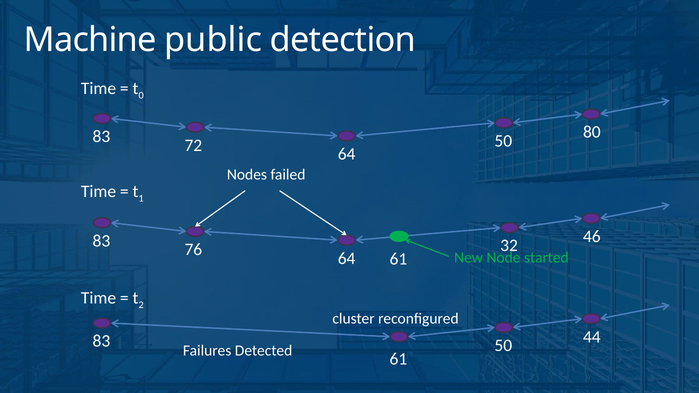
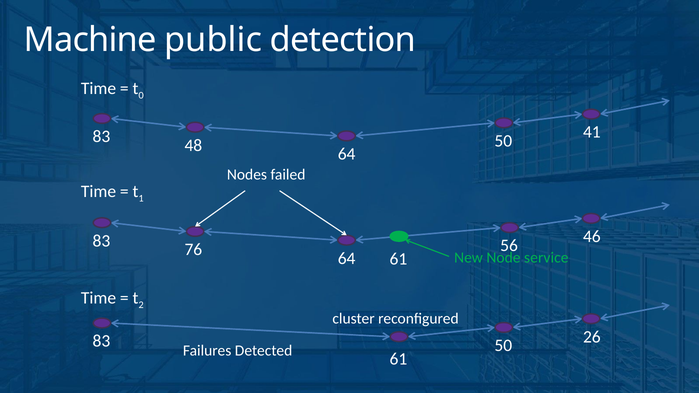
72: 72 -> 48 (193, 145)
80: 80 -> 41 (592, 132)
32: 32 -> 56 (509, 246)
started: started -> service (546, 258)
44: 44 -> 26 (592, 337)
